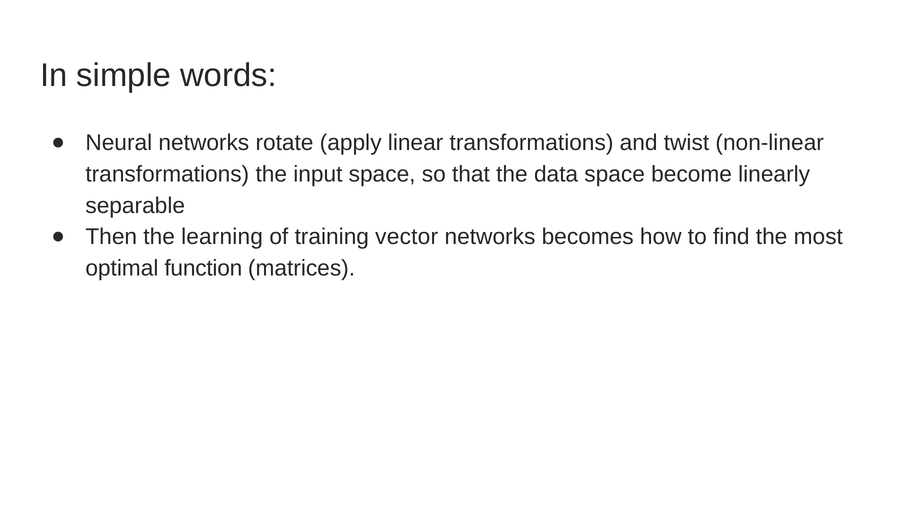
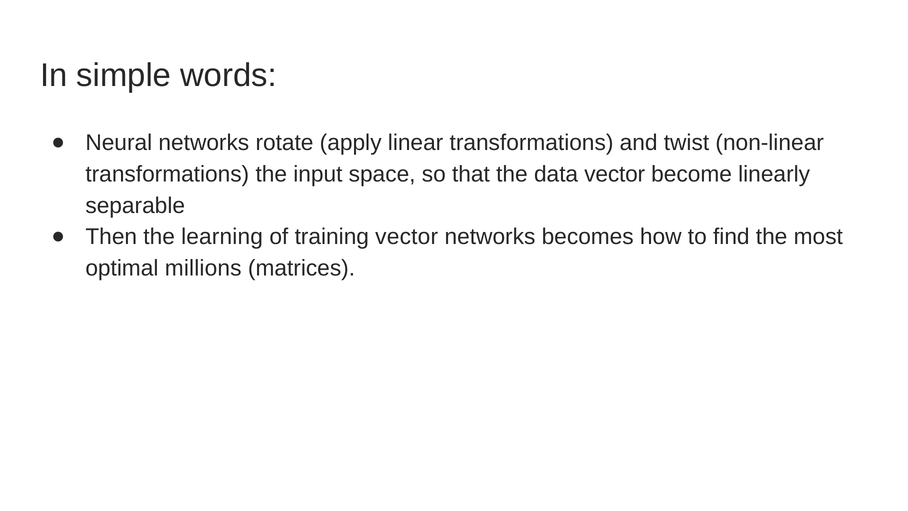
data space: space -> vector (615, 174)
function: function -> millions (203, 268)
